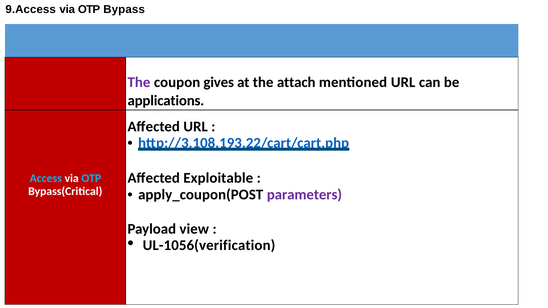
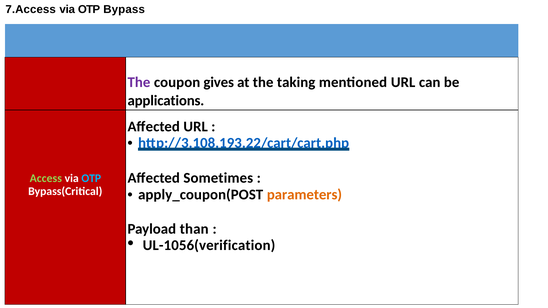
9.Access: 9.Access -> 7.Access (31, 9)
attach: attach -> taking (296, 82)
Access colour: light blue -> light green (46, 179)
Exploitable: Exploitable -> Sometimes (218, 178)
parameters colour: purple -> orange (304, 195)
view: view -> than (194, 229)
